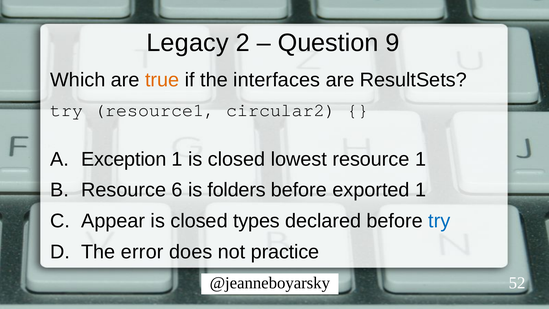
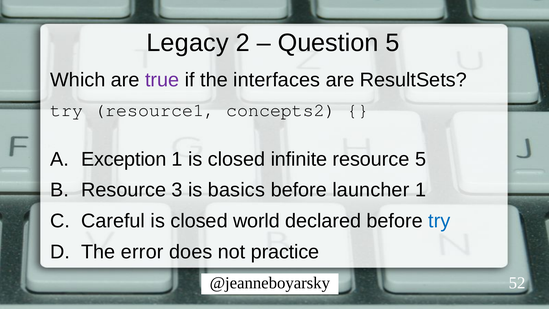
Question 9: 9 -> 5 (392, 43)
true colour: orange -> purple (162, 80)
circular2: circular2 -> concepts2 (281, 110)
lowest: lowest -> infinite (299, 159)
resource 1: 1 -> 5 (421, 159)
6: 6 -> 3 (177, 190)
folders: folders -> basics (236, 190)
exported: exported -> launcher (371, 190)
Appear: Appear -> Careful (113, 221)
types: types -> world (256, 221)
